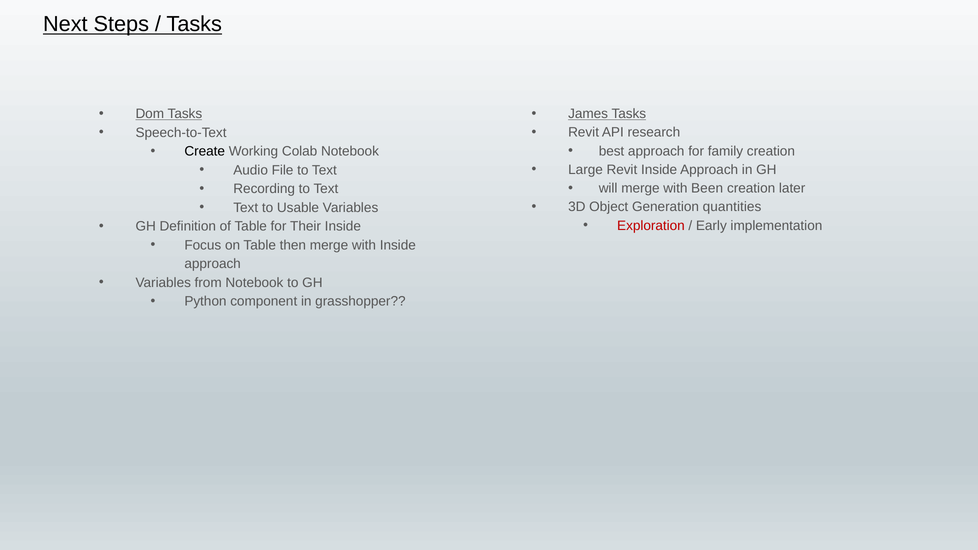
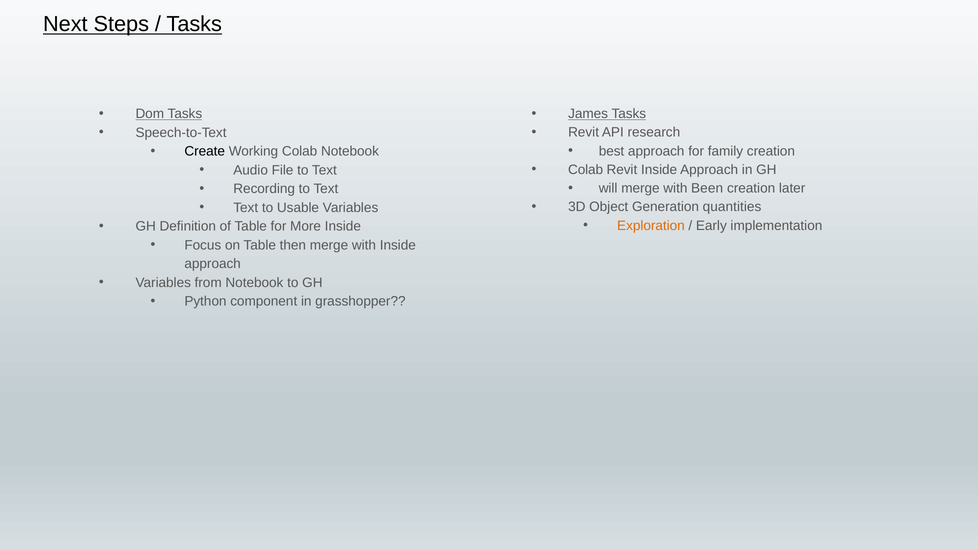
Large: Large -> Colab (586, 170)
Exploration colour: red -> orange (651, 226)
Their: Their -> More (306, 226)
